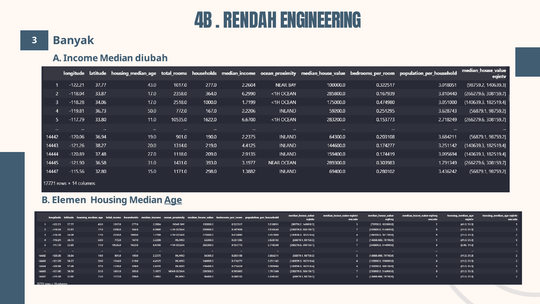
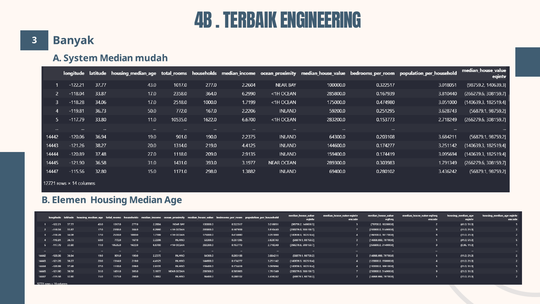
RENDAH: RENDAH -> TERBAIK (250, 22)
Income: Income -> System (81, 58)
diubah: diubah -> mudah (151, 58)
Age underline: present -> none (173, 200)
